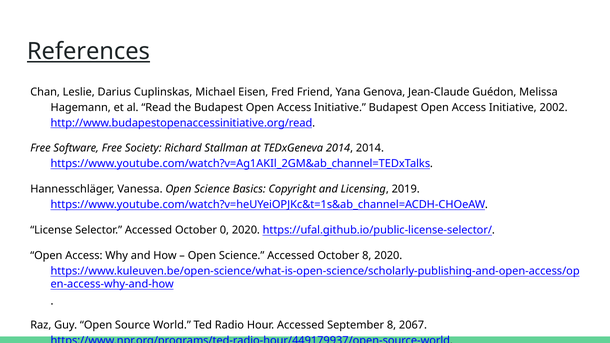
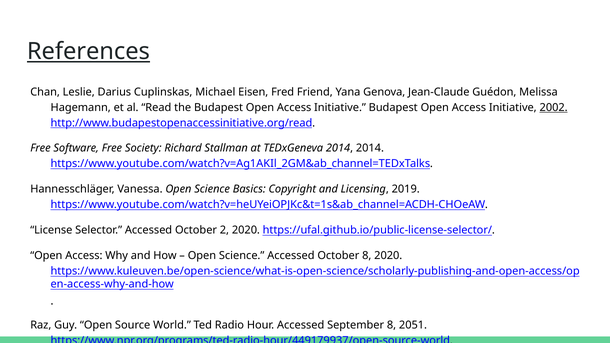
2002 underline: none -> present (554, 108)
0: 0 -> 2 (224, 230)
2067: 2067 -> 2051 (413, 325)
